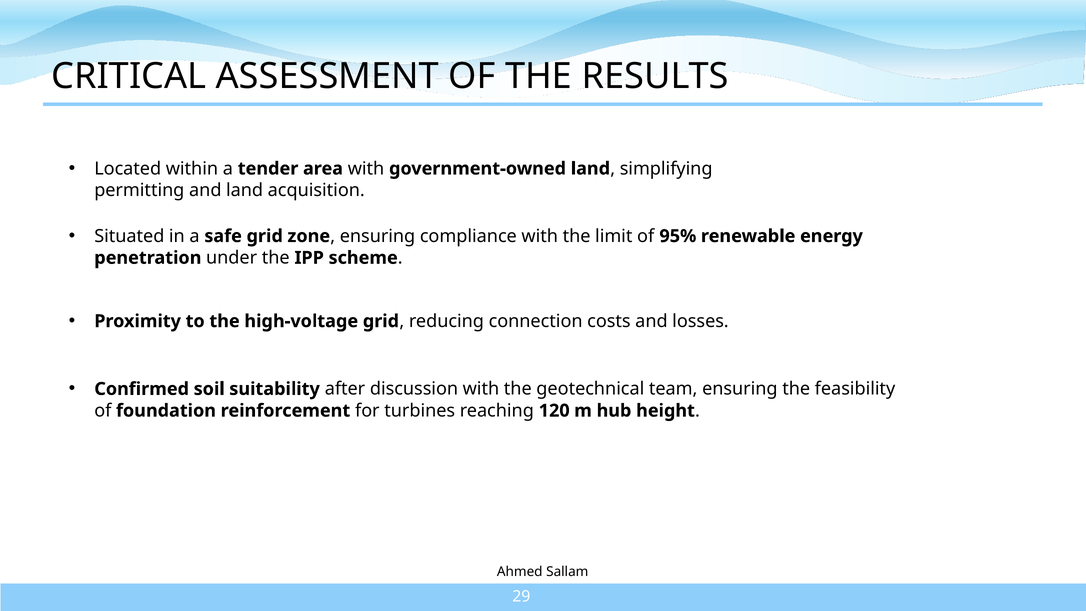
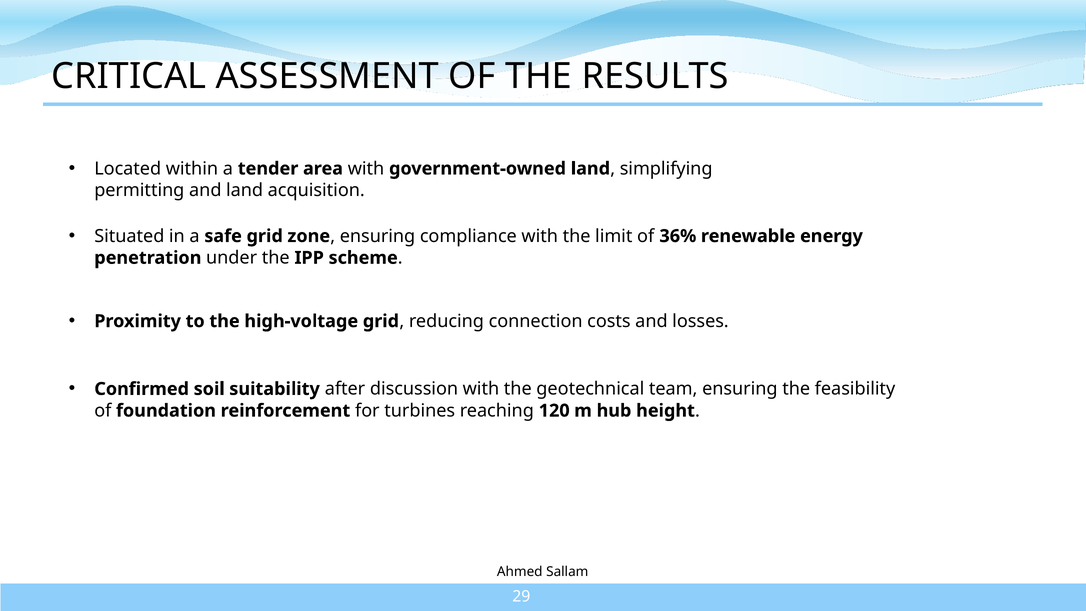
95%: 95% -> 36% (678, 236)
